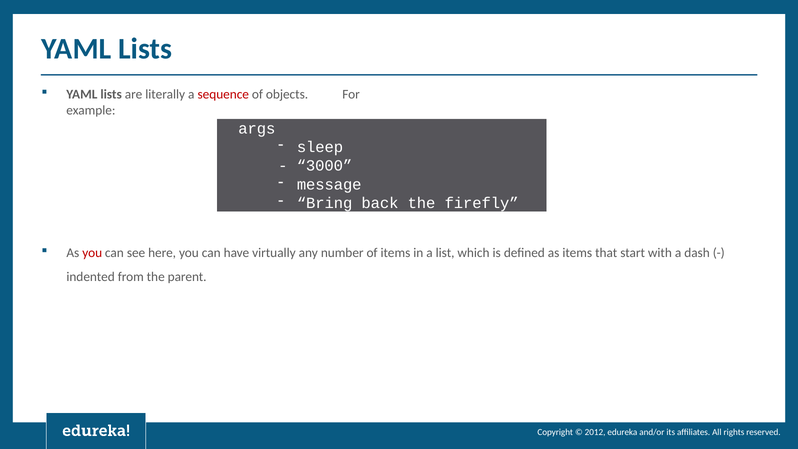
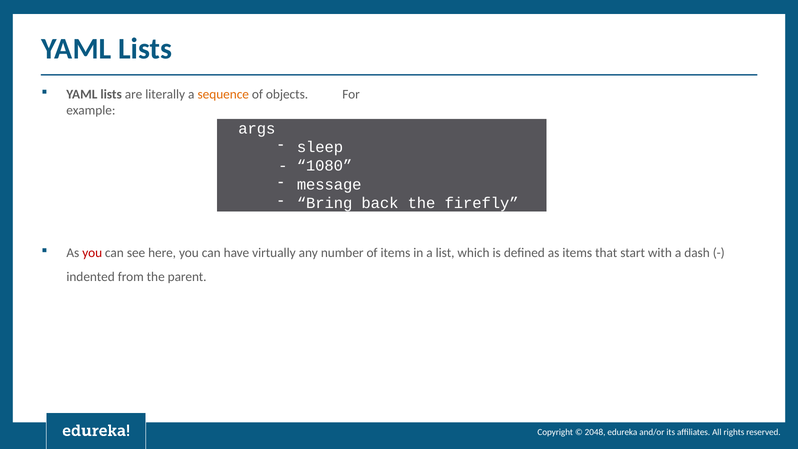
sequence colour: red -> orange (223, 94)
3000: 3000 -> 1080 (325, 166)
2012: 2012 -> 2048 (595, 432)
